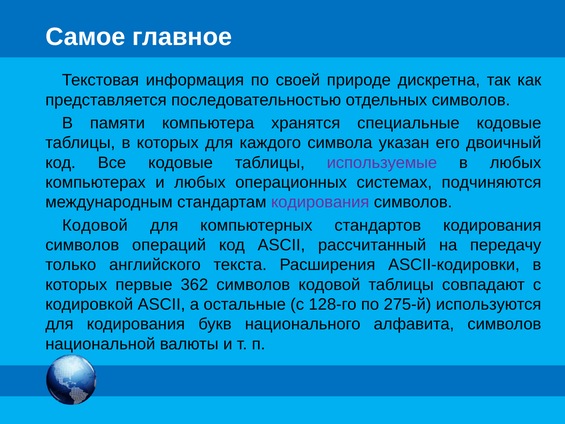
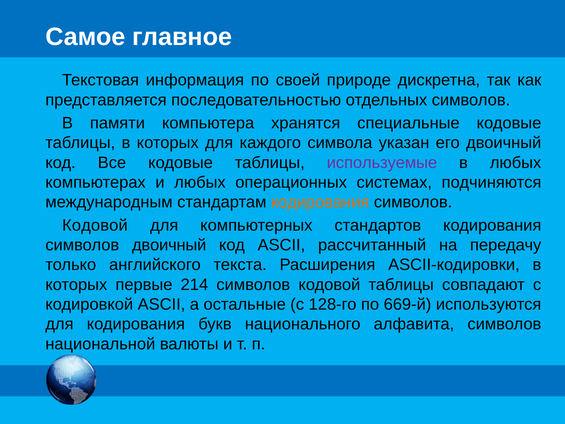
кодирования colour: purple -> orange (320, 202)
символов операций: операций -> двоичный (169, 245)
362: 362 -> 214 (194, 284)
275-й: 275-й -> 669-й (407, 304)
